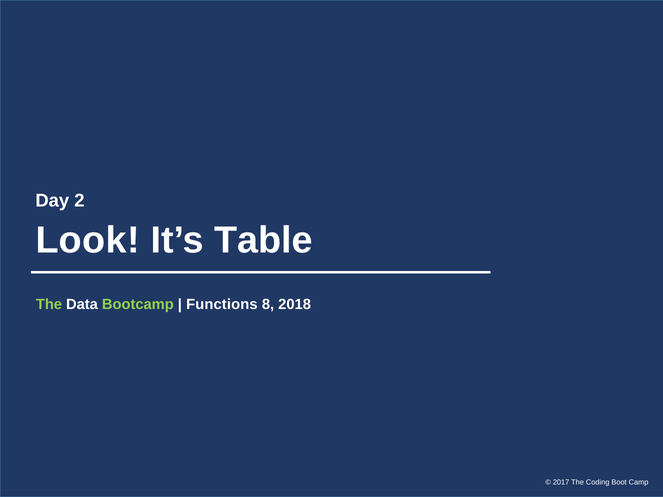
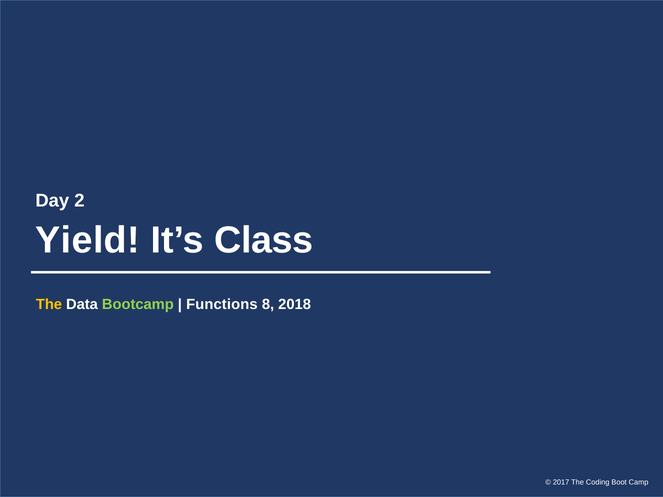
Look: Look -> Yield (88, 241)
Table: Table -> Class (264, 241)
The colour: light green -> yellow (49, 305)
